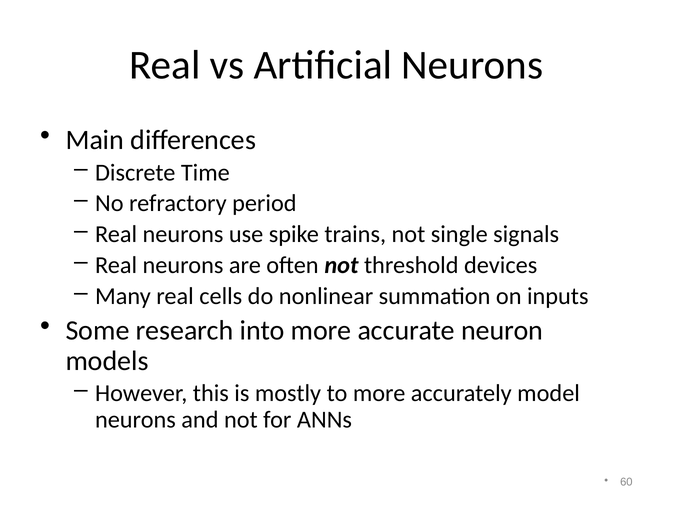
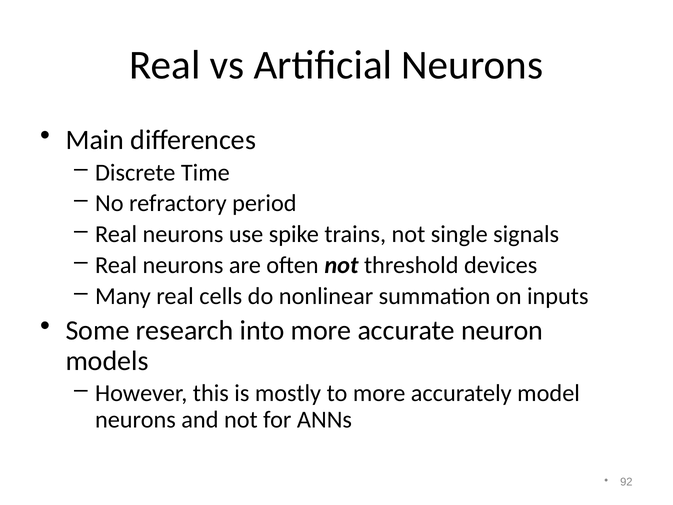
60: 60 -> 92 (626, 482)
